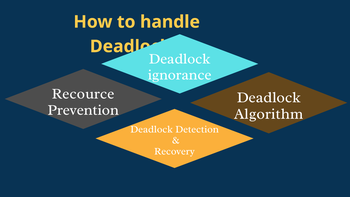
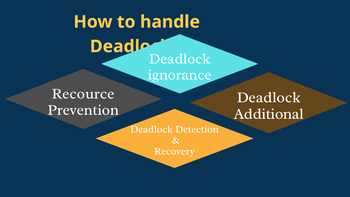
Algorithm: Algorithm -> Additional (269, 114)
